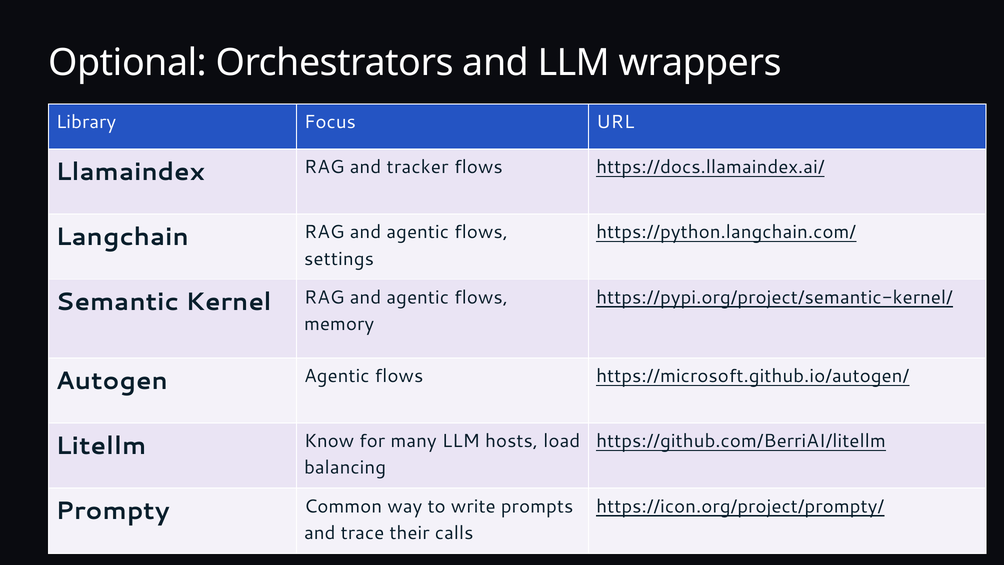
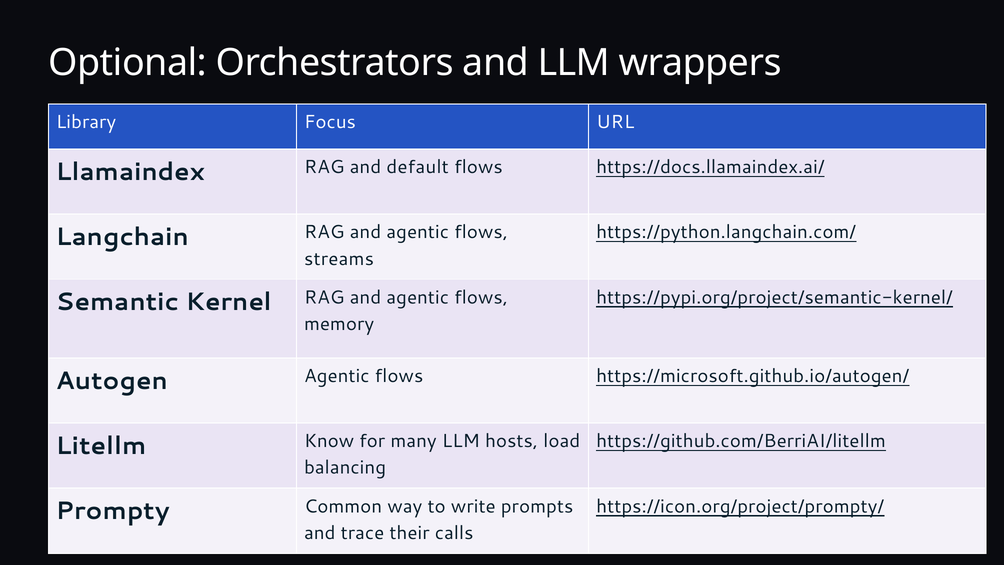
tracker: tracker -> default (418, 167)
settings: settings -> streams (339, 259)
